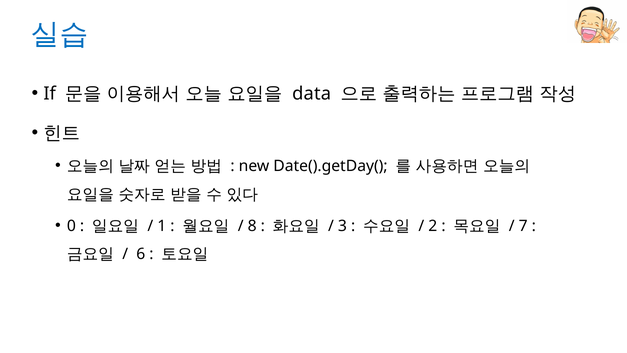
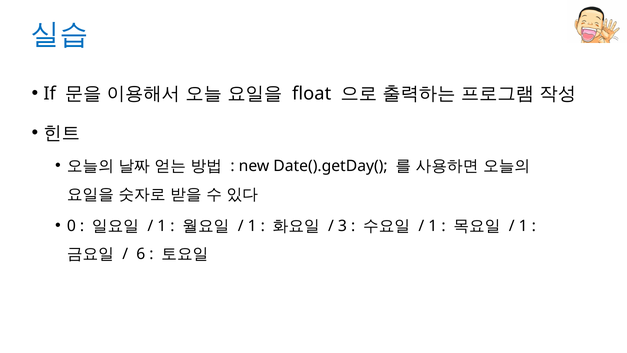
data: data -> float (312, 94)
8: 8 -> 1 (252, 226)
2: 2 -> 1 (433, 226)
7: 7 -> 1 (523, 226)
